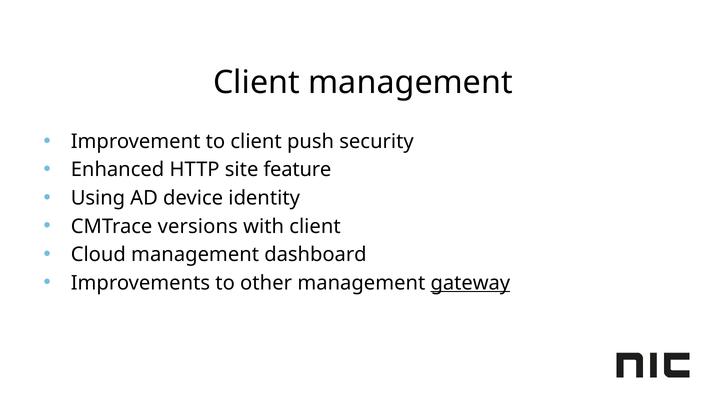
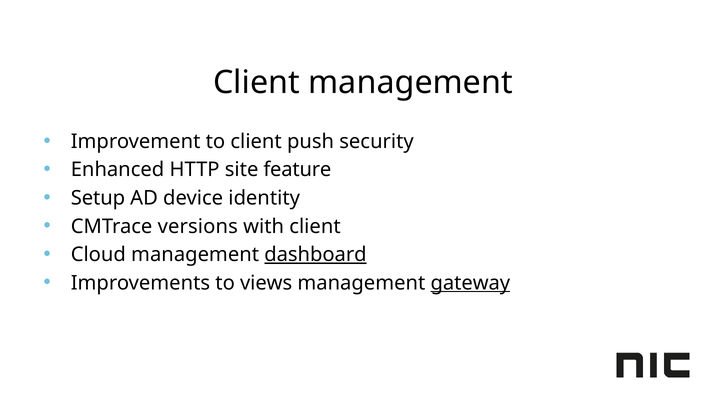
Using: Using -> Setup (98, 198)
dashboard underline: none -> present (315, 254)
other: other -> views (266, 283)
